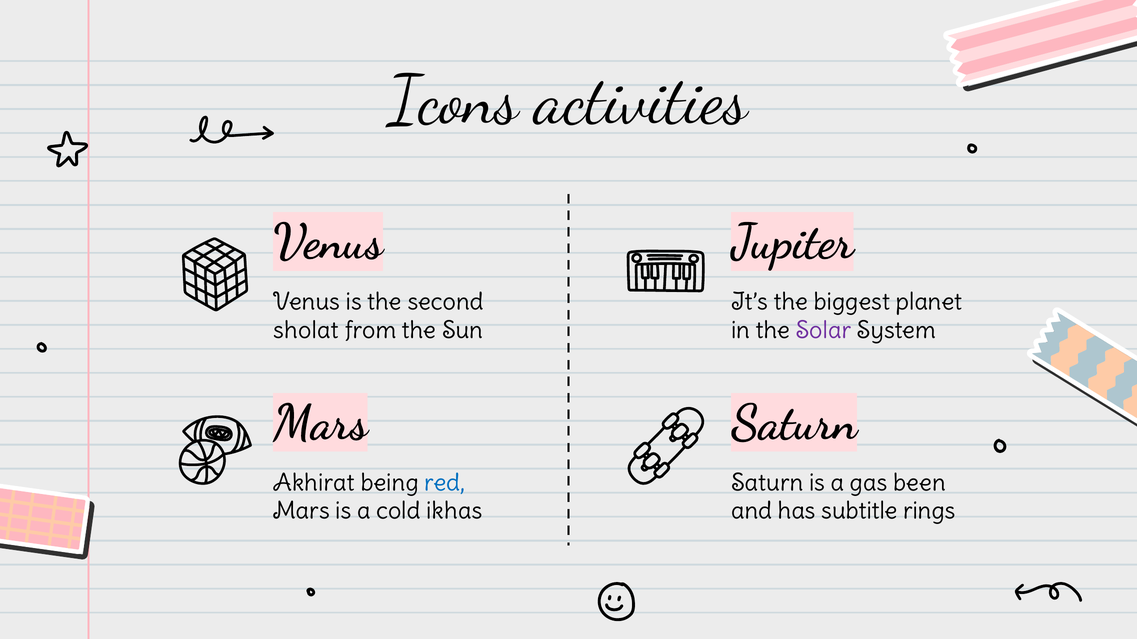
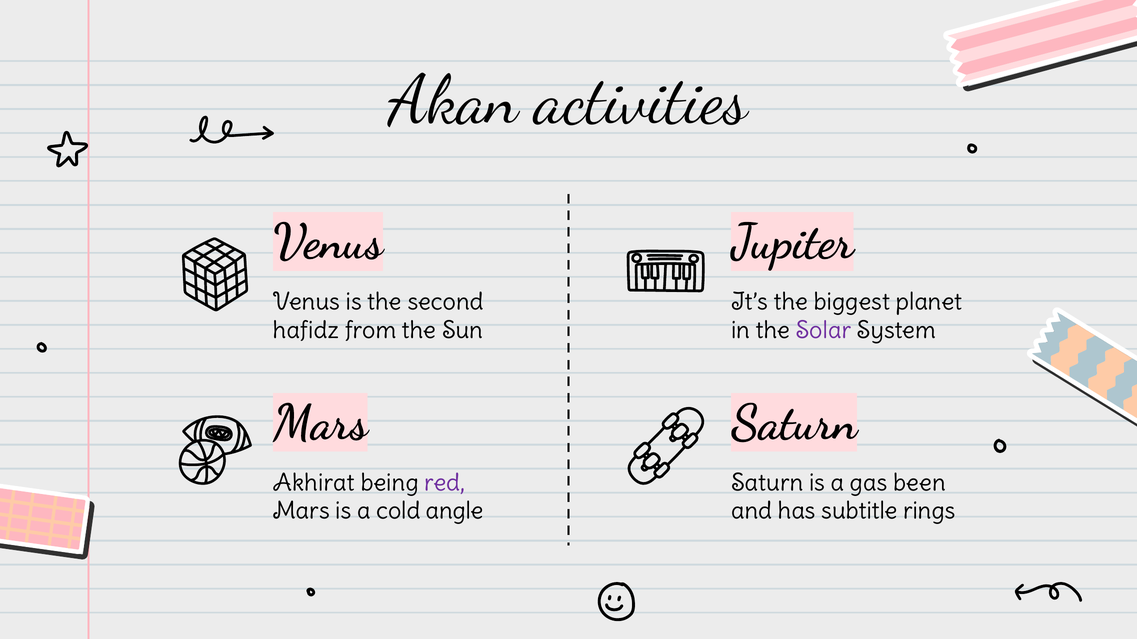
Icons: Icons -> Akan (454, 99)
sholat: sholat -> hafidz (306, 331)
red colour: blue -> purple (445, 483)
ikhas: ikhas -> angle (455, 512)
